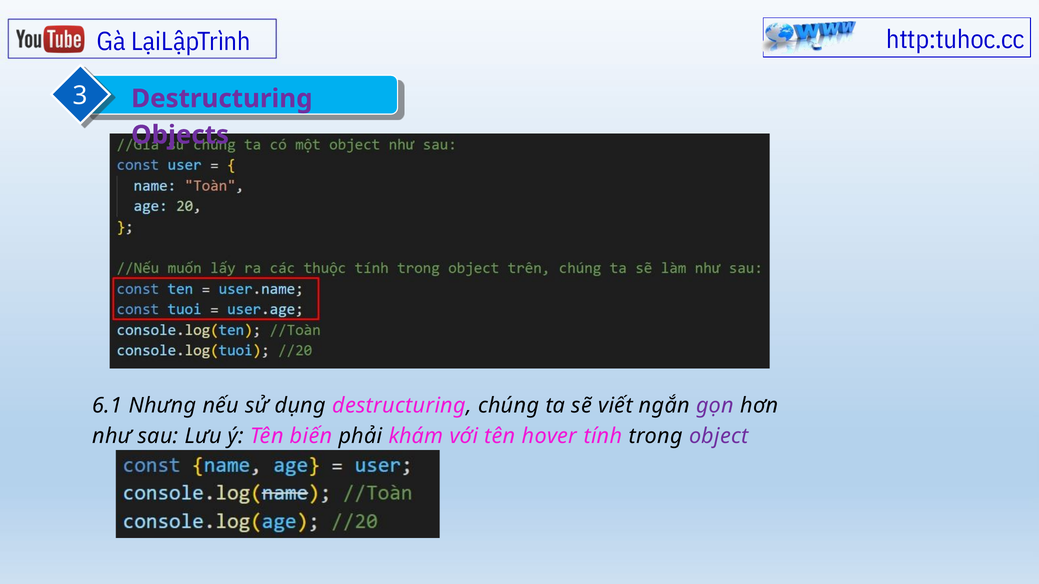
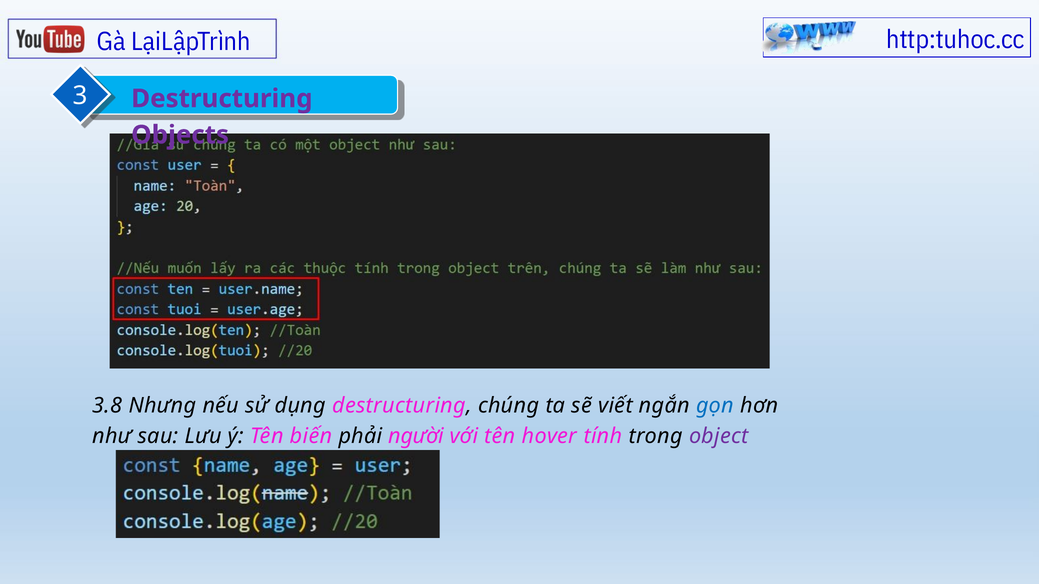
6.1: 6.1 -> 3.8 (107, 406)
gọn colour: purple -> blue (715, 406)
khám: khám -> người (416, 436)
